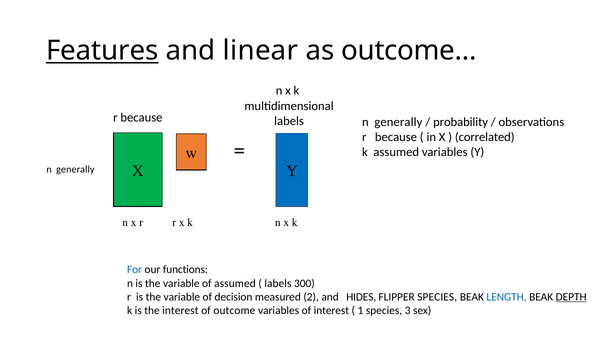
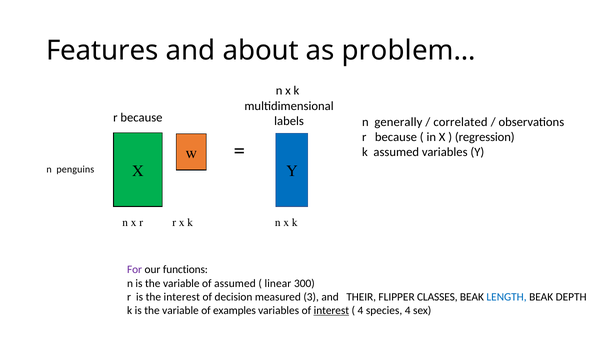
Features underline: present -> none (102, 51)
linear: linear -> about (261, 51)
outcome…: outcome… -> problem… (409, 51)
probability: probability -> correlated (460, 122)
correlated: correlated -> regression (485, 137)
generally: generally -> penguins (75, 170)
For colour: blue -> purple (135, 270)
labels: labels -> linear (278, 284)
r is the variable: variable -> interest (182, 297)
2: 2 -> 3 (311, 297)
HIDES: HIDES -> THEIR (361, 297)
FLIPPER SPECIES: SPECIES -> CLASSES (437, 297)
DEPTH underline: present -> none (571, 297)
k is the interest: interest -> variable (180, 311)
outcome: outcome -> examples (234, 311)
interest underline: none -> present (331, 311)
1: 1 -> 4 (360, 311)
species 3: 3 -> 4 (408, 311)
